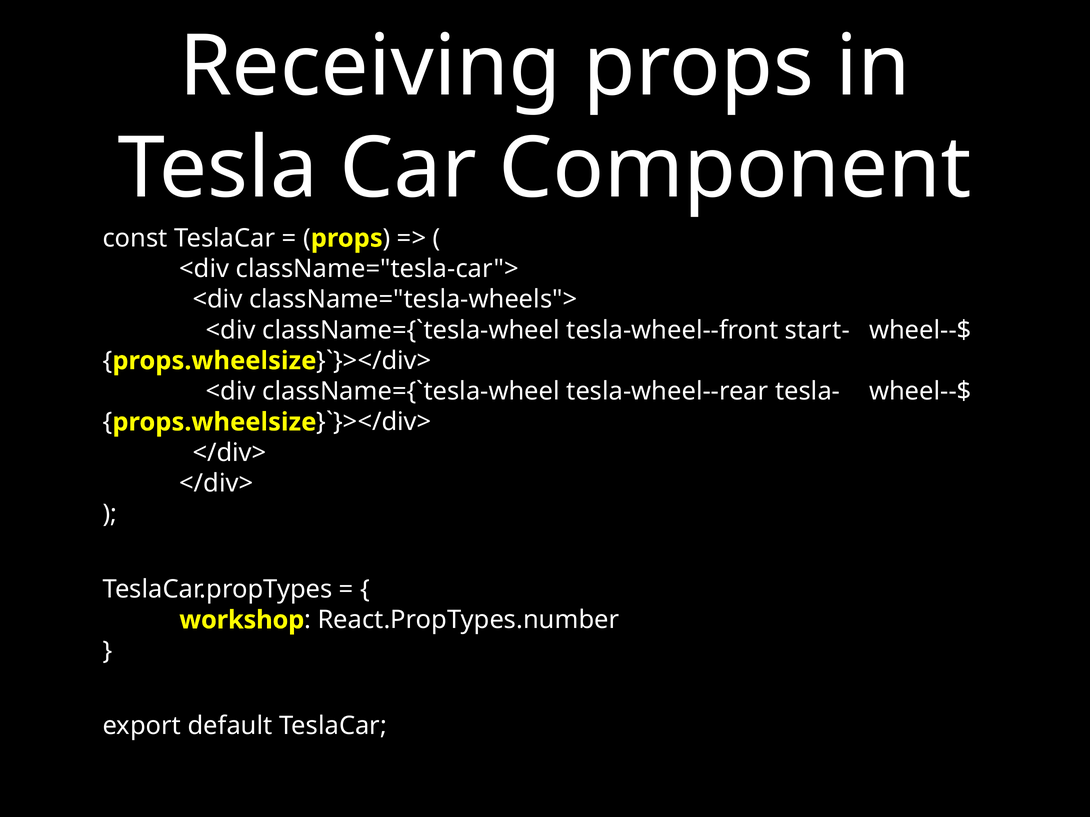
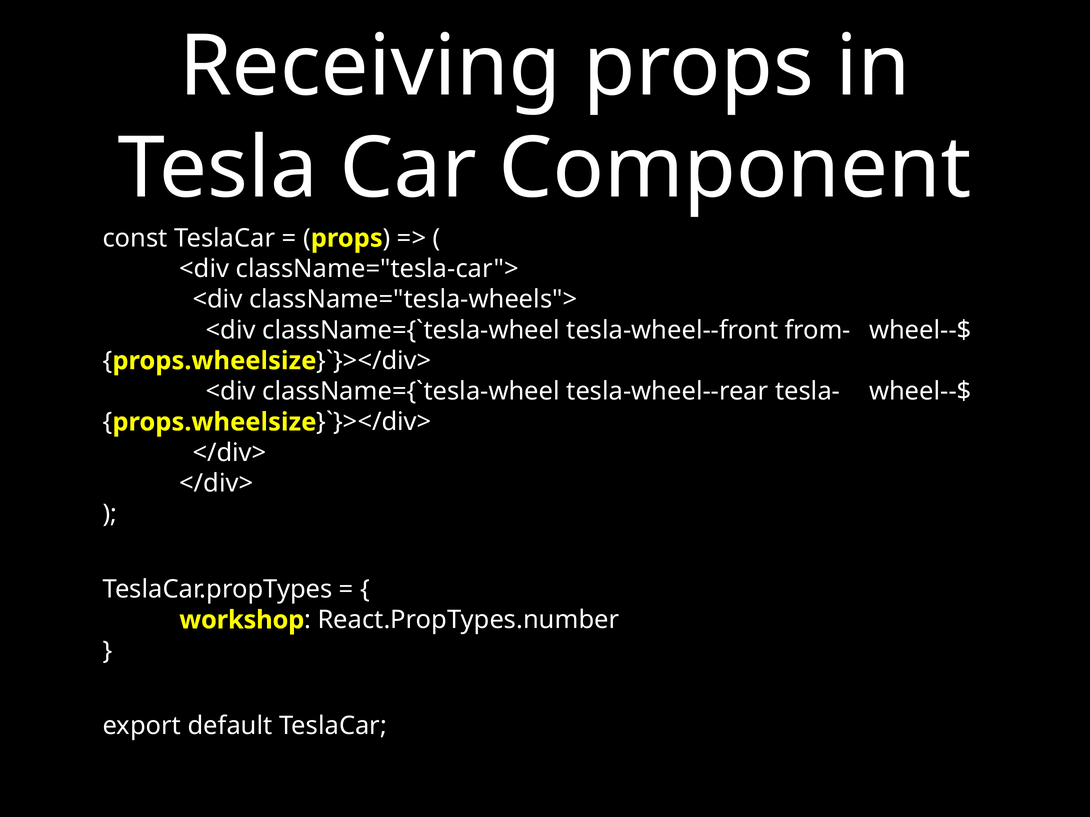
start-: start- -> from- (818, 330)
